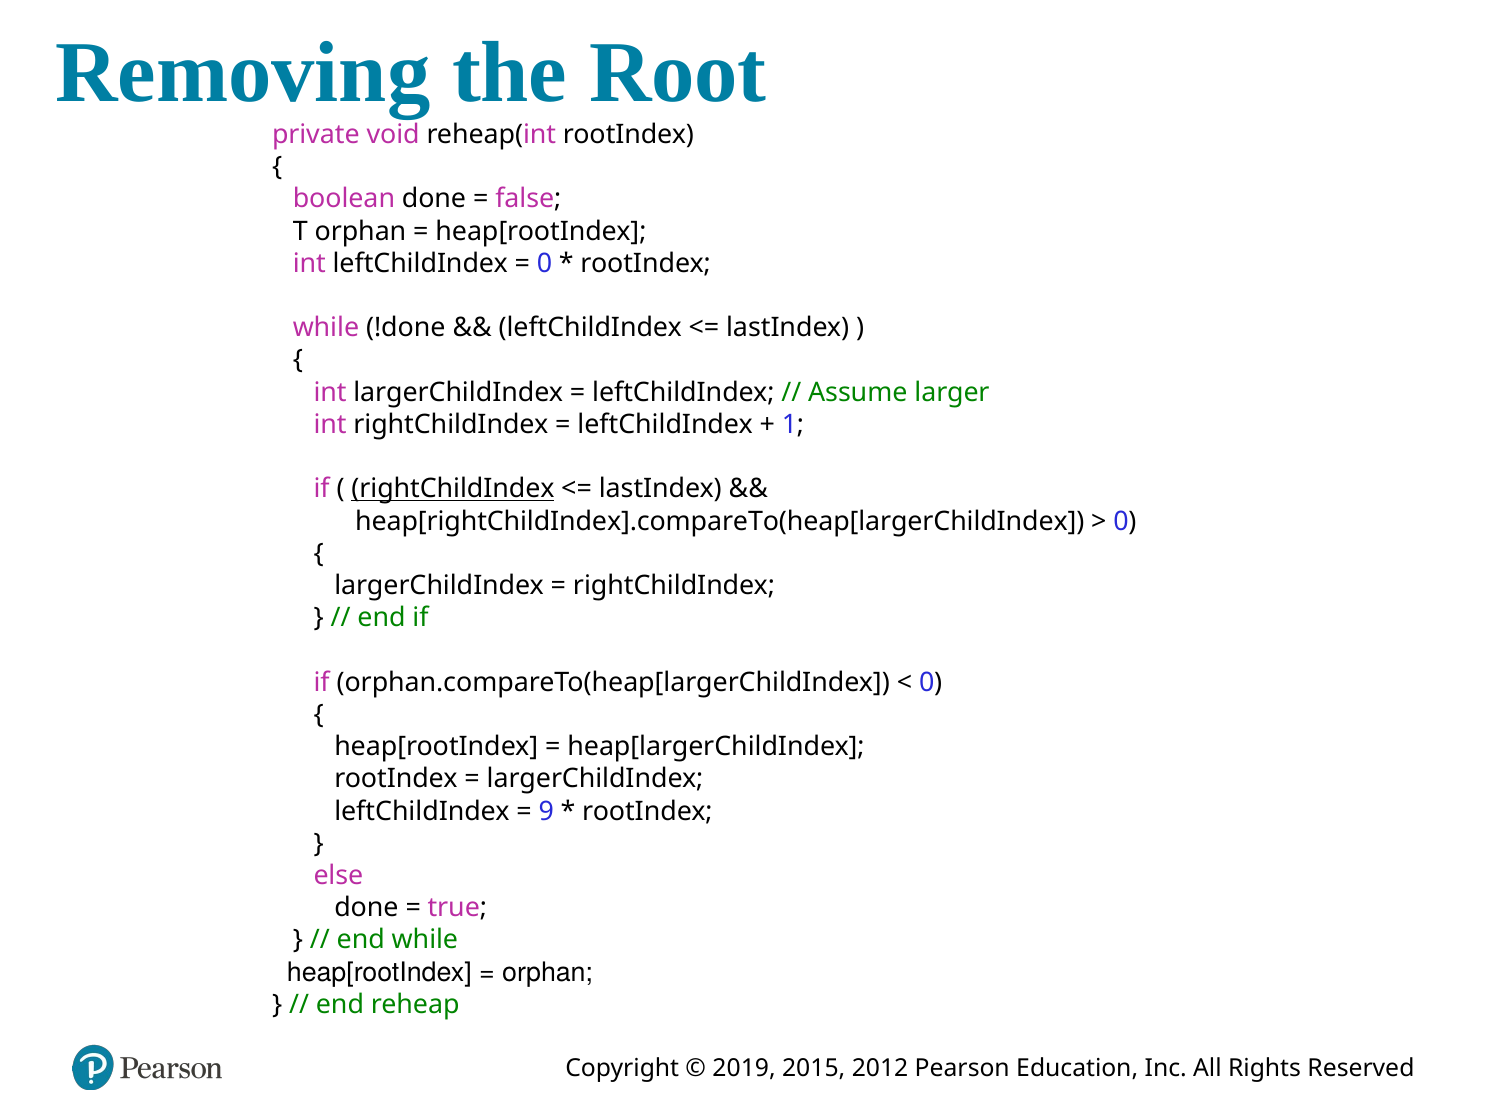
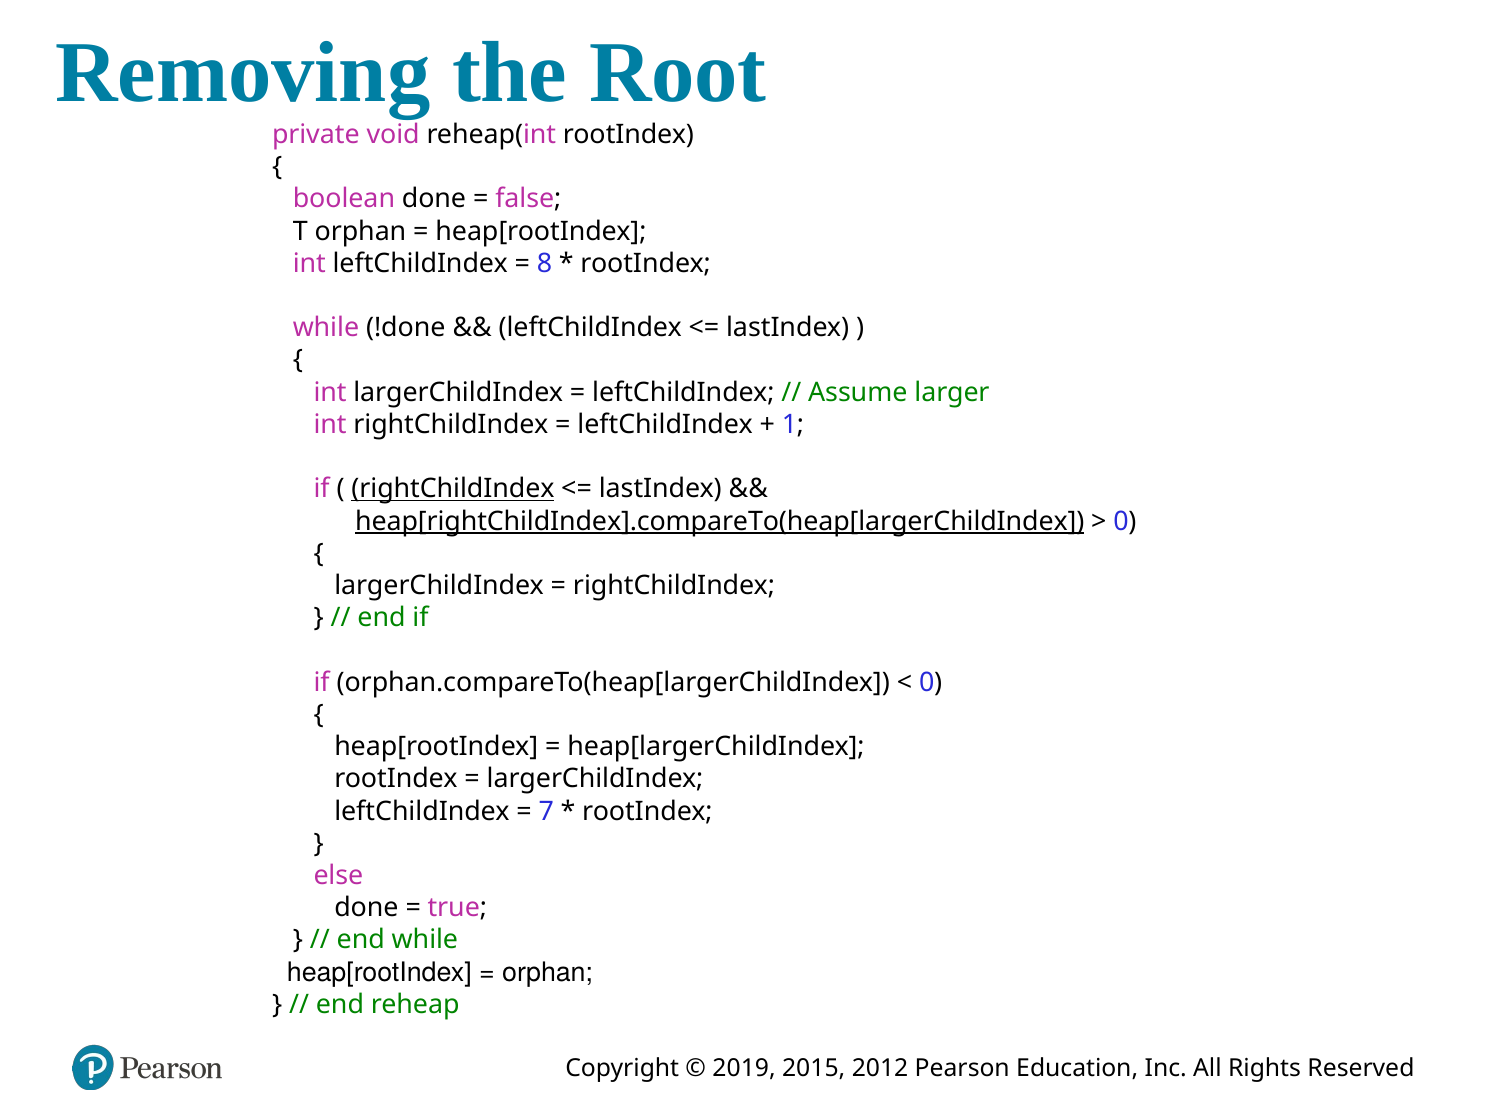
0: 0 -> 8 (545, 263)
heap[rightChildIndex].compareTo(heap[largerChildIndex underline: none -> present (720, 521)
9: 9 -> 7 (546, 811)
